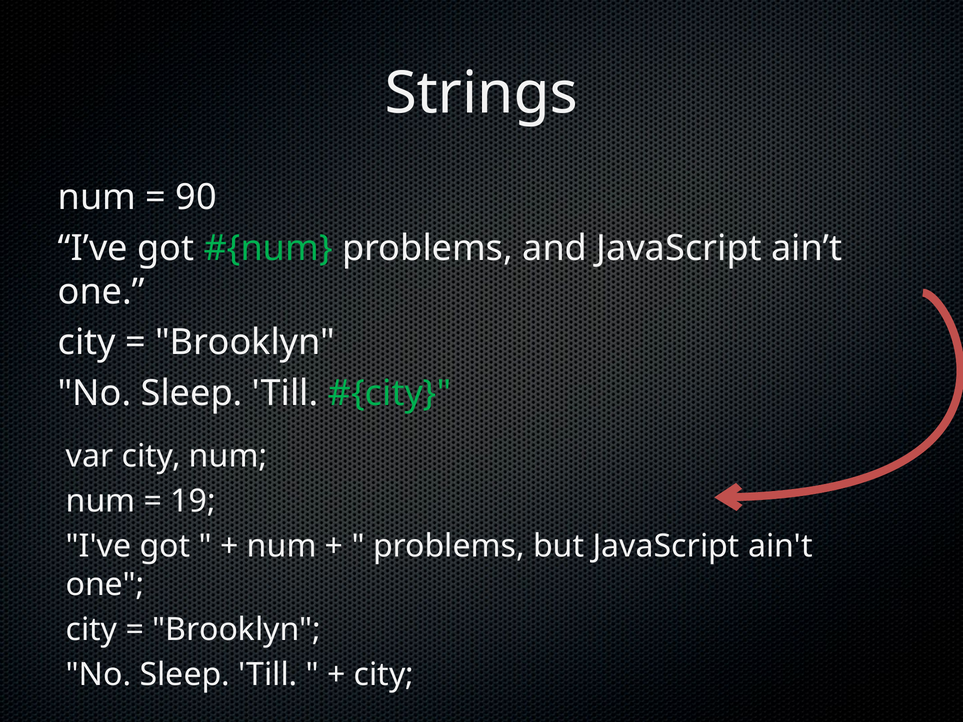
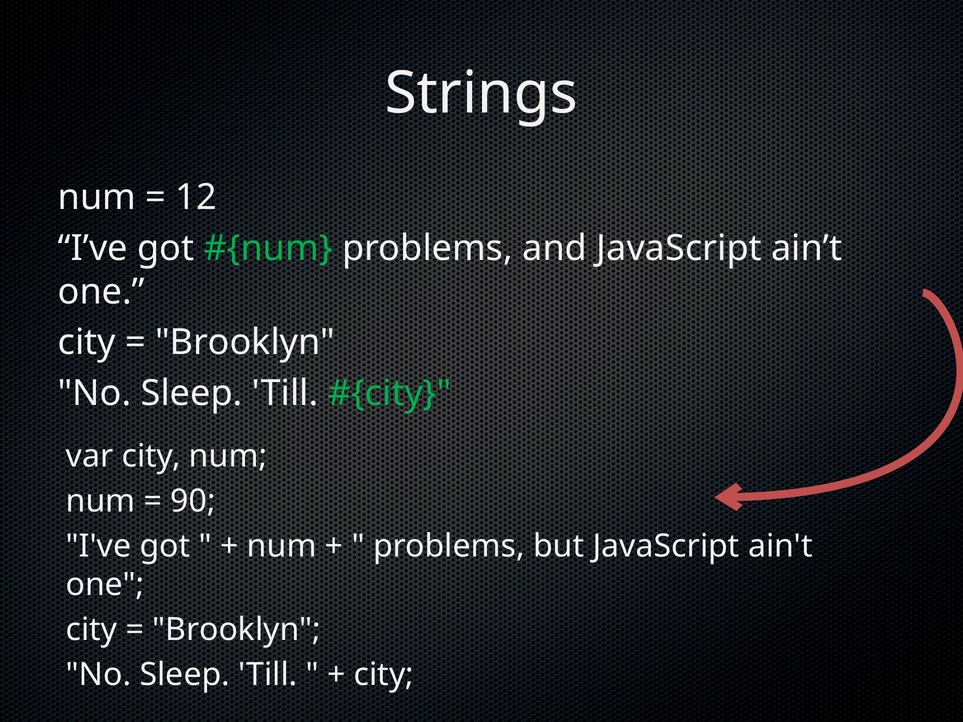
90: 90 -> 12 (196, 198)
19: 19 -> 90 (193, 501)
